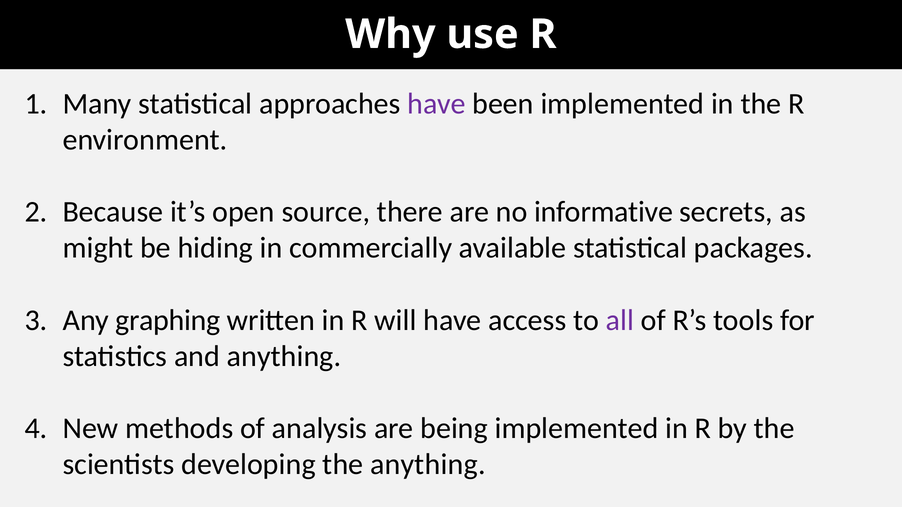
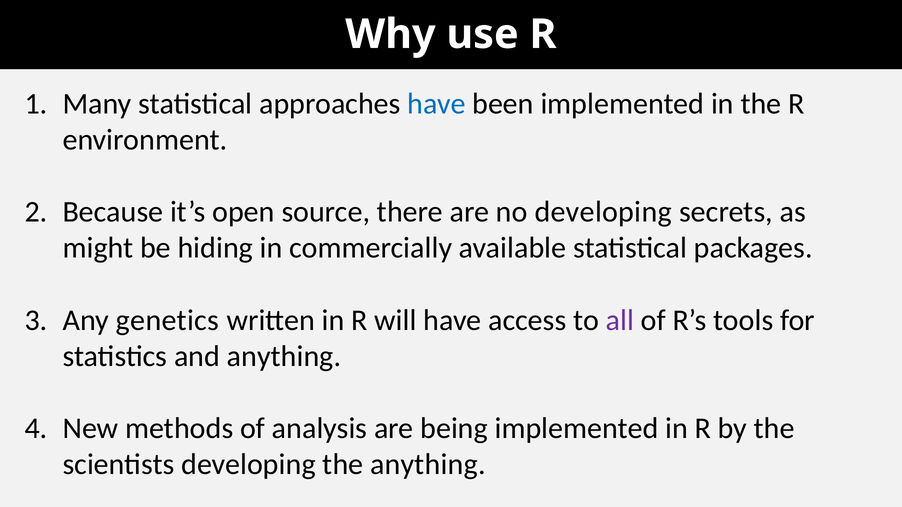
have colour: purple -> blue (437, 104)
no informative: informative -> developing (603, 212)
graphing: graphing -> genetics (168, 320)
